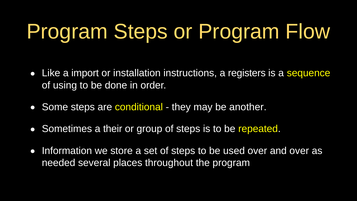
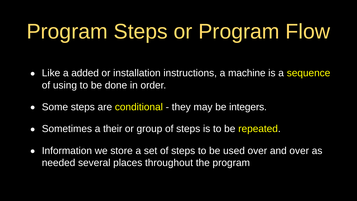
import: import -> added (85, 73)
registers: registers -> machine (247, 73)
another: another -> integers (248, 107)
